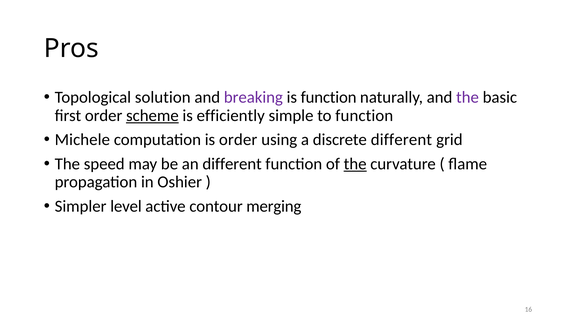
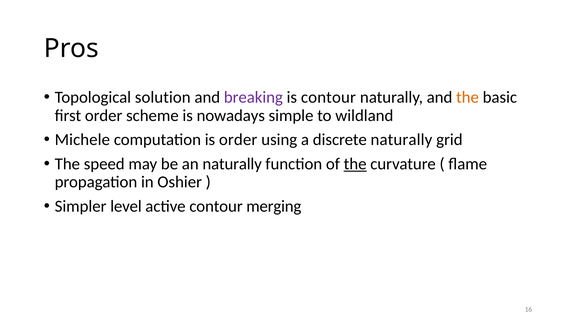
is function: function -> contour (328, 97)
the colour: purple -> orange (467, 97)
scheme underline: present -> none (152, 116)
efficiently: efficiently -> nowadays (231, 116)
to function: function -> wildland (364, 116)
discrete different: different -> naturally (401, 140)
an different: different -> naturally (232, 164)
